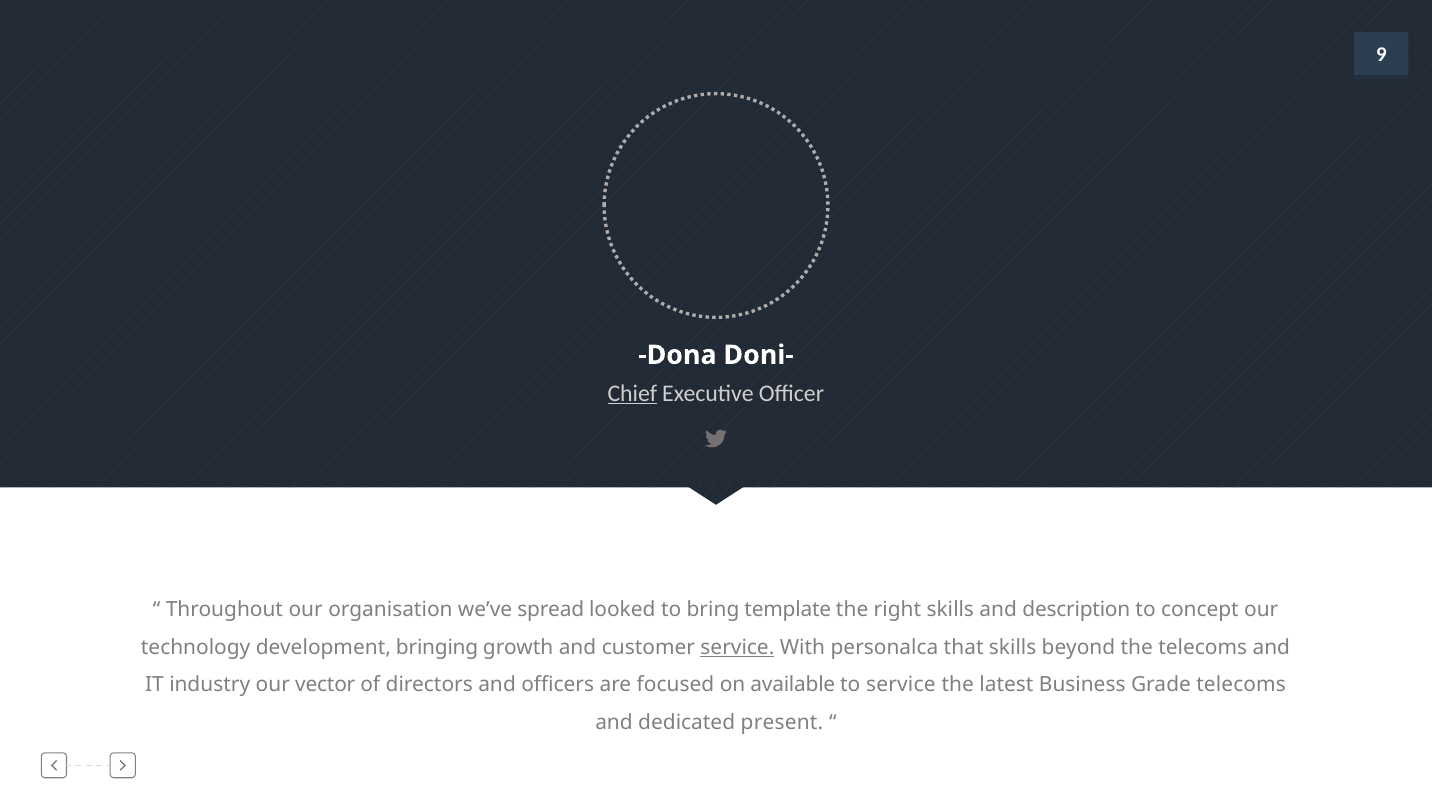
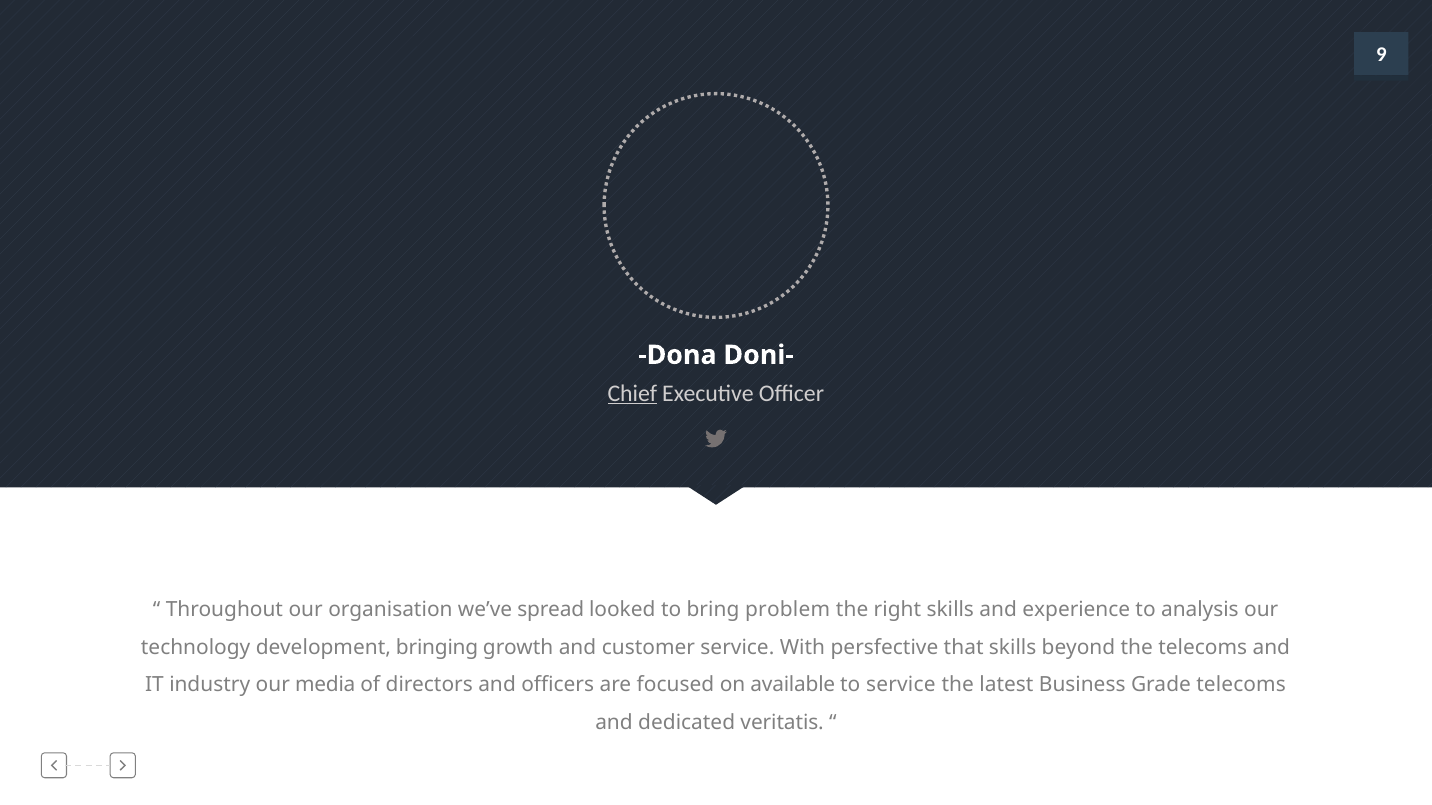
template: template -> problem (788, 610)
description: description -> experience (1076, 610)
concept: concept -> analysis (1200, 610)
service underline: present -> none (737, 648)
personalca: personalca -> persfective (884, 648)
vector: vector -> media (325, 685)
present: present -> veritatis (782, 723)
